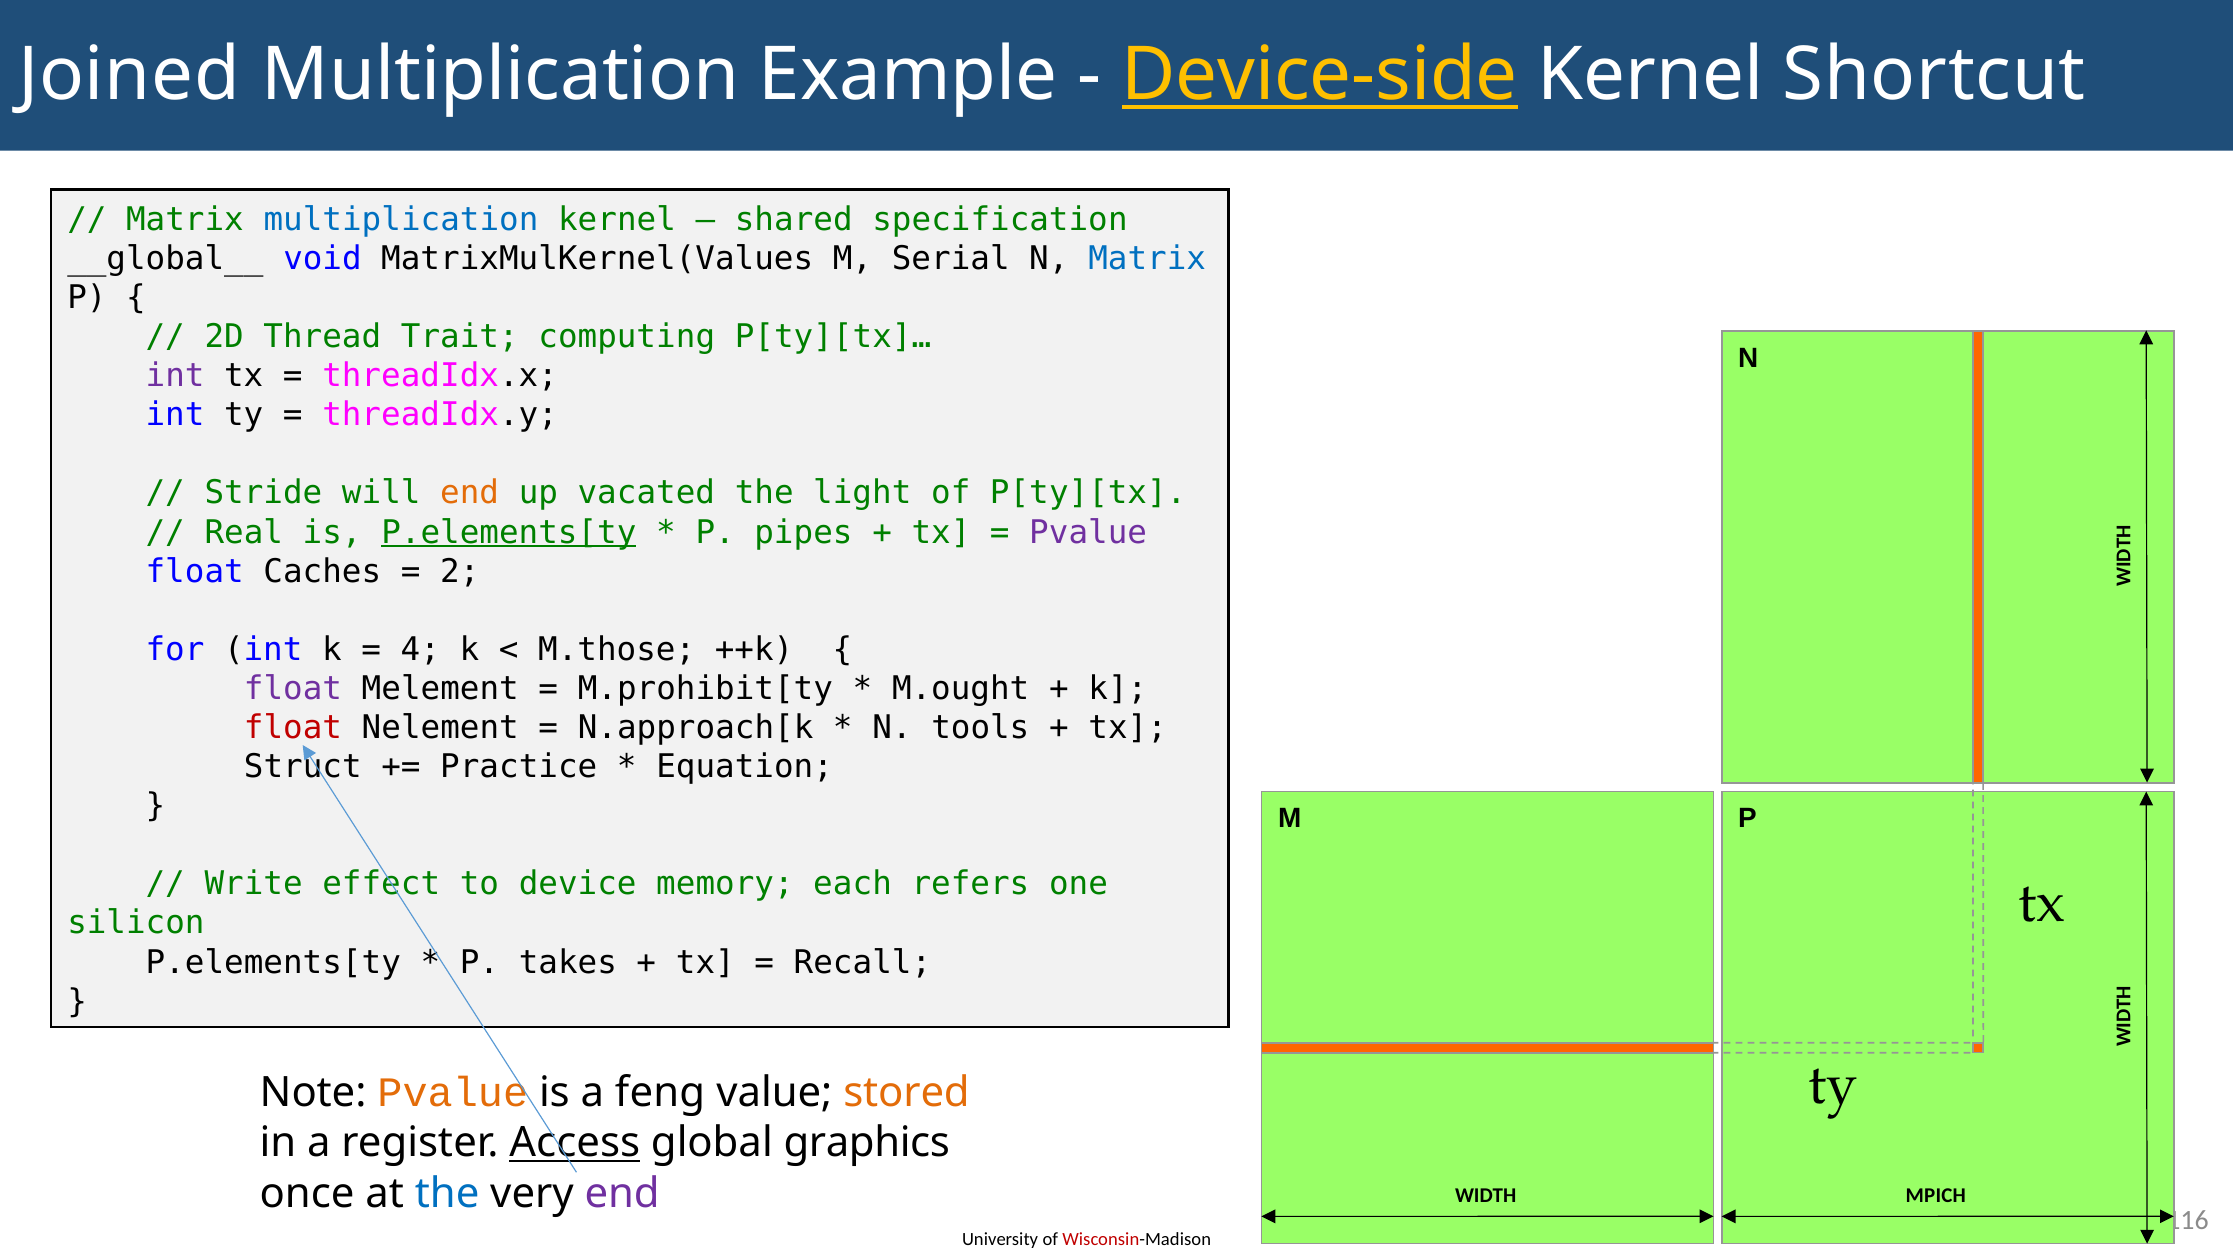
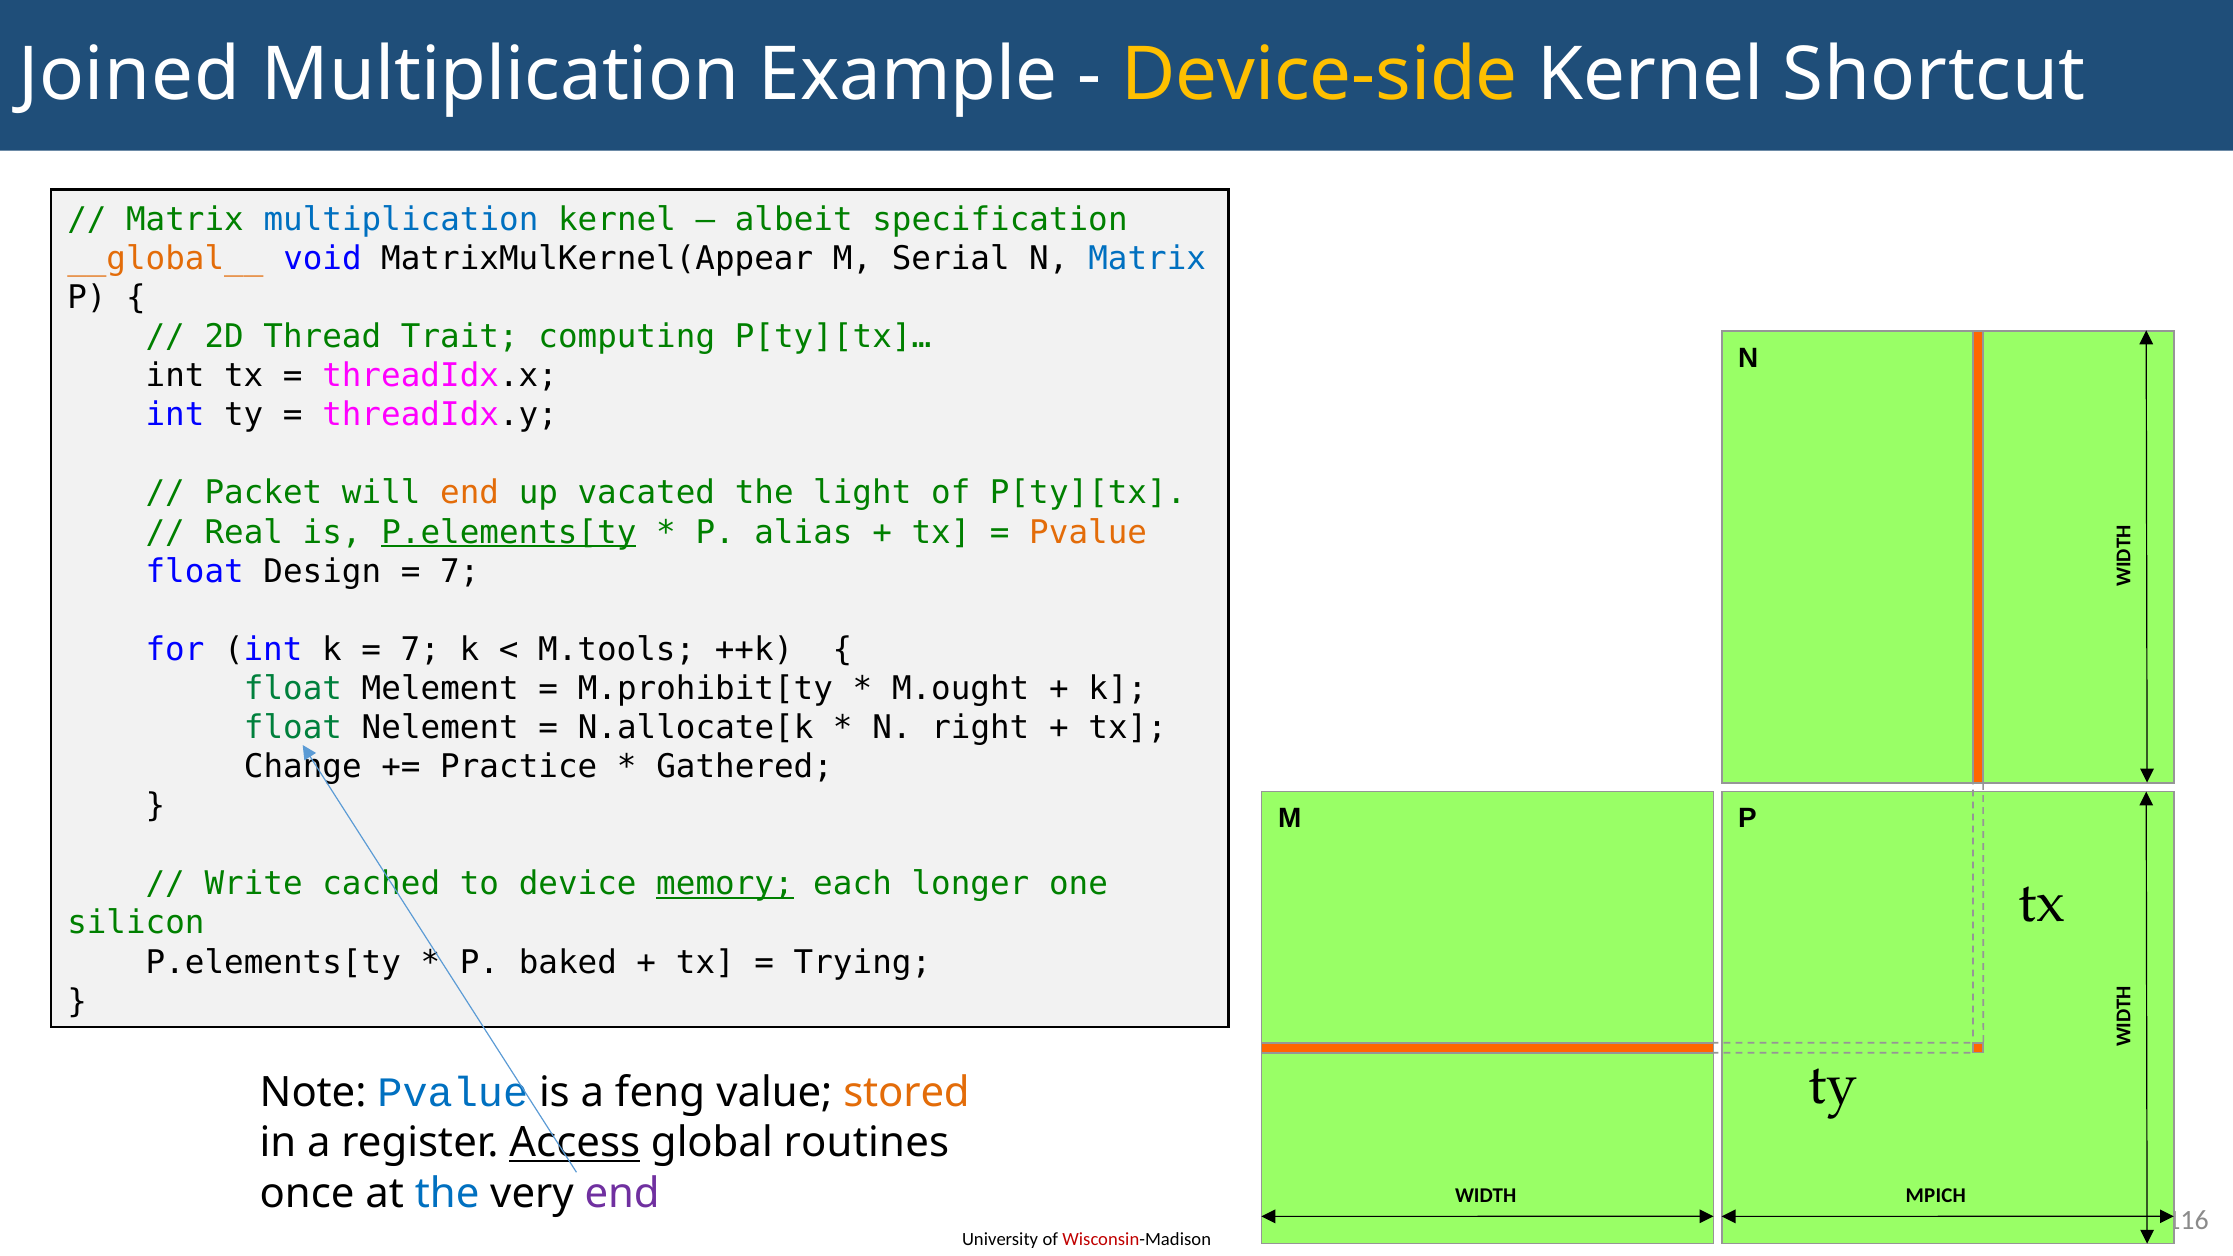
Device-side underline: present -> none (1320, 75)
shared: shared -> albeit (794, 219)
__global__ colour: black -> orange (165, 259)
MatrixMulKernel(Values: MatrixMulKernel(Values -> MatrixMulKernel(Appear (597, 259)
int colour: purple -> black (175, 376)
Stride: Stride -> Packet (263, 493)
pipes: pipes -> alias (803, 532)
Pvalue colour: purple -> orange (1088, 532)
Caches: Caches -> Design (322, 571)
2: 2 -> 7 (460, 571)
4: 4 -> 7 (420, 650)
M.those: M.those -> M.tools (617, 650)
float colour: purple -> green (293, 689)
float colour: red -> green (293, 728)
N.approach[k: N.approach[k -> N.allocate[k (696, 728)
tools: tools -> right (980, 728)
Struct: Struct -> Change (303, 767)
Equation: Equation -> Gathered (745, 767)
effect: effect -> cached (381, 884)
memory underline: none -> present (725, 884)
refers: refers -> longer (970, 884)
takes: takes -> baked (568, 962)
Recall: Recall -> Trying (862, 962)
Pvalue colour: orange -> blue (453, 1093)
graphics: graphics -> routines (866, 1143)
